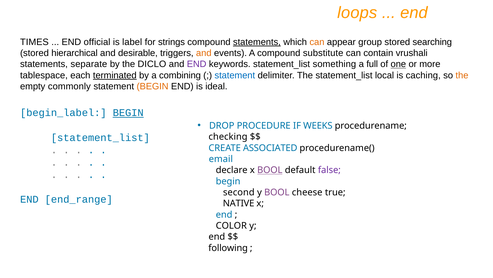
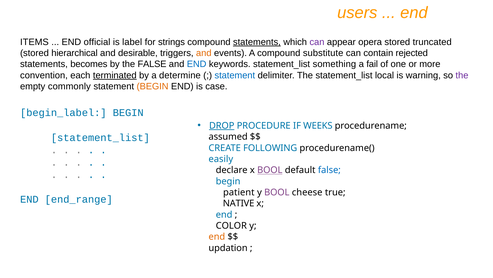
loops: loops -> users (357, 13)
TIMES: TIMES -> ITEMS (34, 42)
can colour: orange -> purple (317, 42)
group: group -> opera (370, 42)
searching: searching -> truncated (432, 42)
vrushali: vrushali -> rejected (412, 53)
separate: separate -> becomes (89, 64)
the DICLO: DICLO -> FALSE (152, 64)
END colour: purple -> blue (197, 64)
full: full -> fail (372, 64)
one underline: present -> none (398, 64)
tablespace: tablespace -> convention (44, 75)
combining: combining -> determine (180, 75)
caching: caching -> warning (423, 75)
the colour: orange -> purple (462, 75)
ideal: ideal -> case (216, 86)
BEGIN underline: present -> none (128, 113)
DROP underline: none -> present (222, 125)
checking: checking -> assumed (228, 136)
ASSOCIATED: ASSOCIATED -> FOLLOWING (270, 148)
email: email -> easily (221, 159)
false colour: purple -> blue (329, 170)
second: second -> patient (239, 192)
end colour: black -> orange (217, 236)
following: following -> updation (228, 247)
